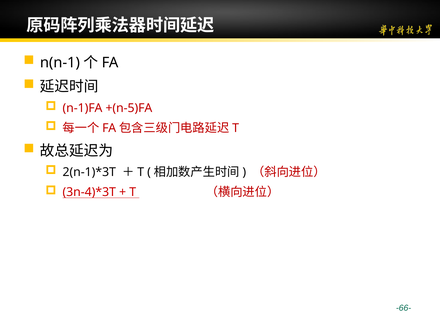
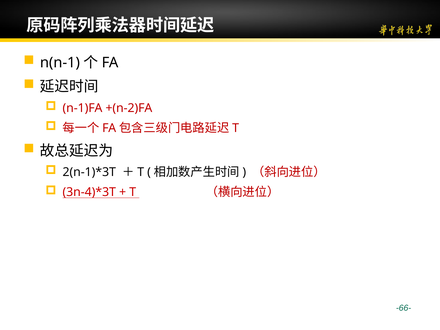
+(n-5)FA: +(n-5)FA -> +(n-2)FA (129, 108)
